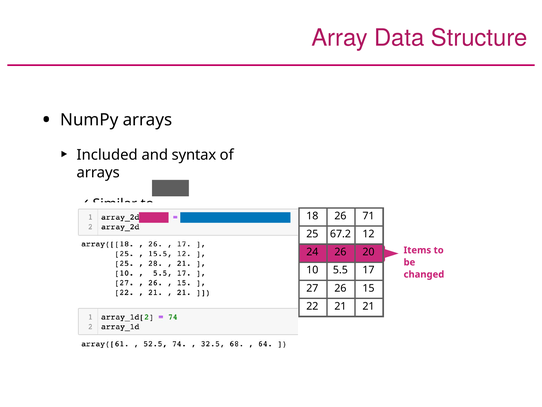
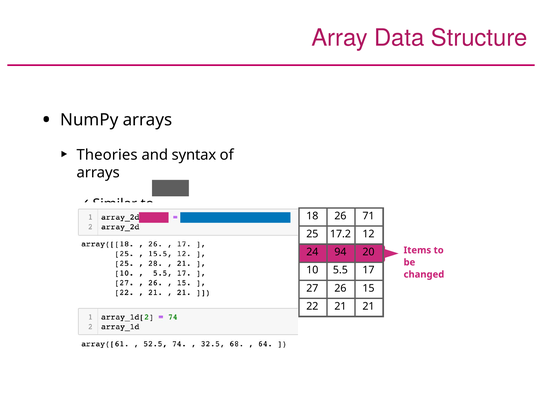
Included: Included -> Theories (107, 155)
67.2: 67.2 -> 17.2 (340, 234)
24 26: 26 -> 94 (340, 252)
